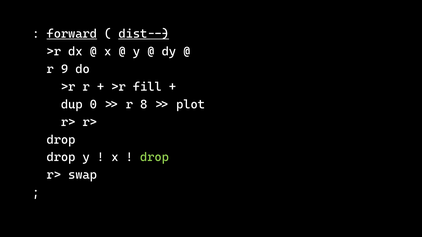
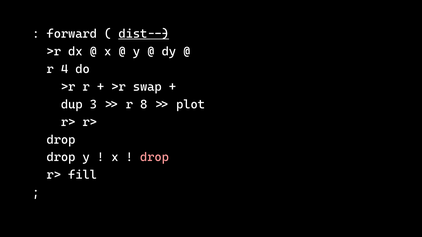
forward underline: present -> none (72, 34)
9: 9 -> 4 (65, 69)
fill: fill -> swap (147, 87)
0: 0 -> 3 (93, 105)
drop colour: light green -> pink (154, 158)
swap: swap -> fill (83, 175)
